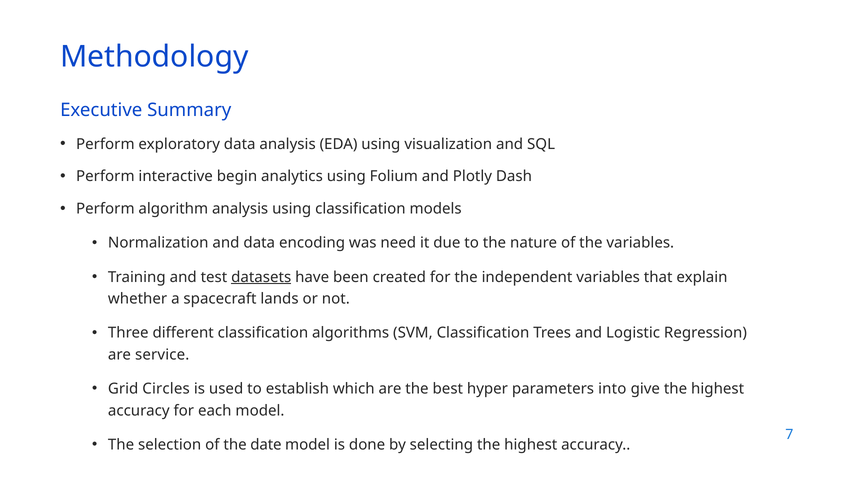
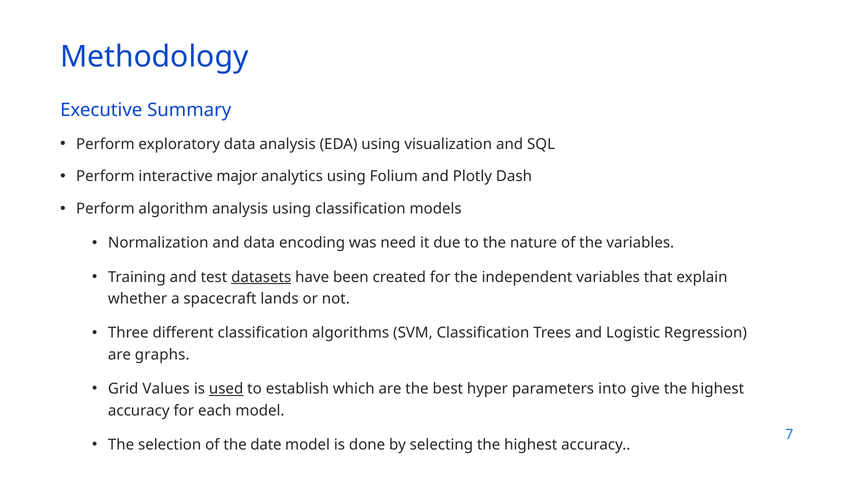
begin: begin -> major (237, 176)
service: service -> graphs (162, 355)
Circles: Circles -> Values (166, 389)
used underline: none -> present (226, 389)
